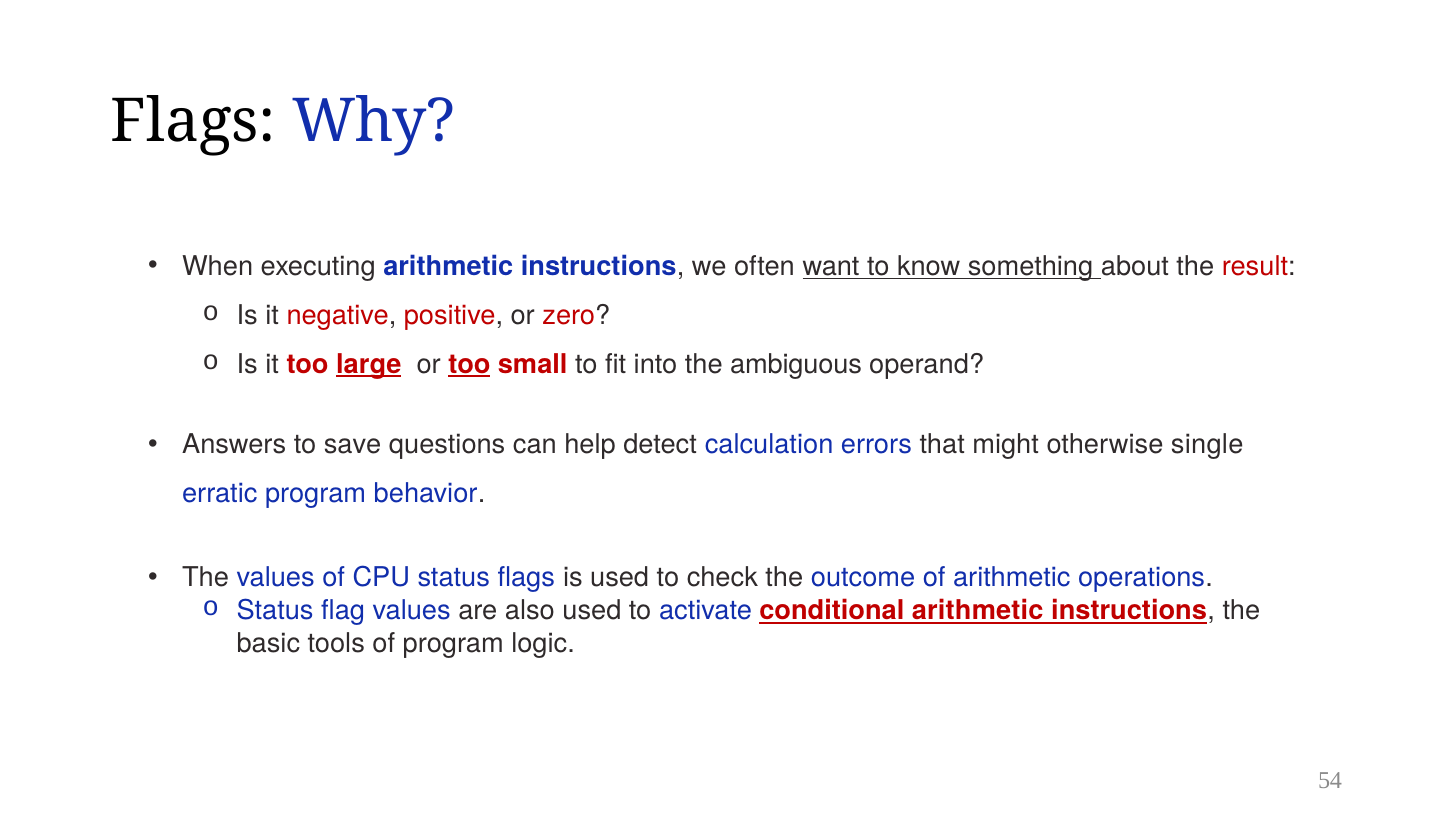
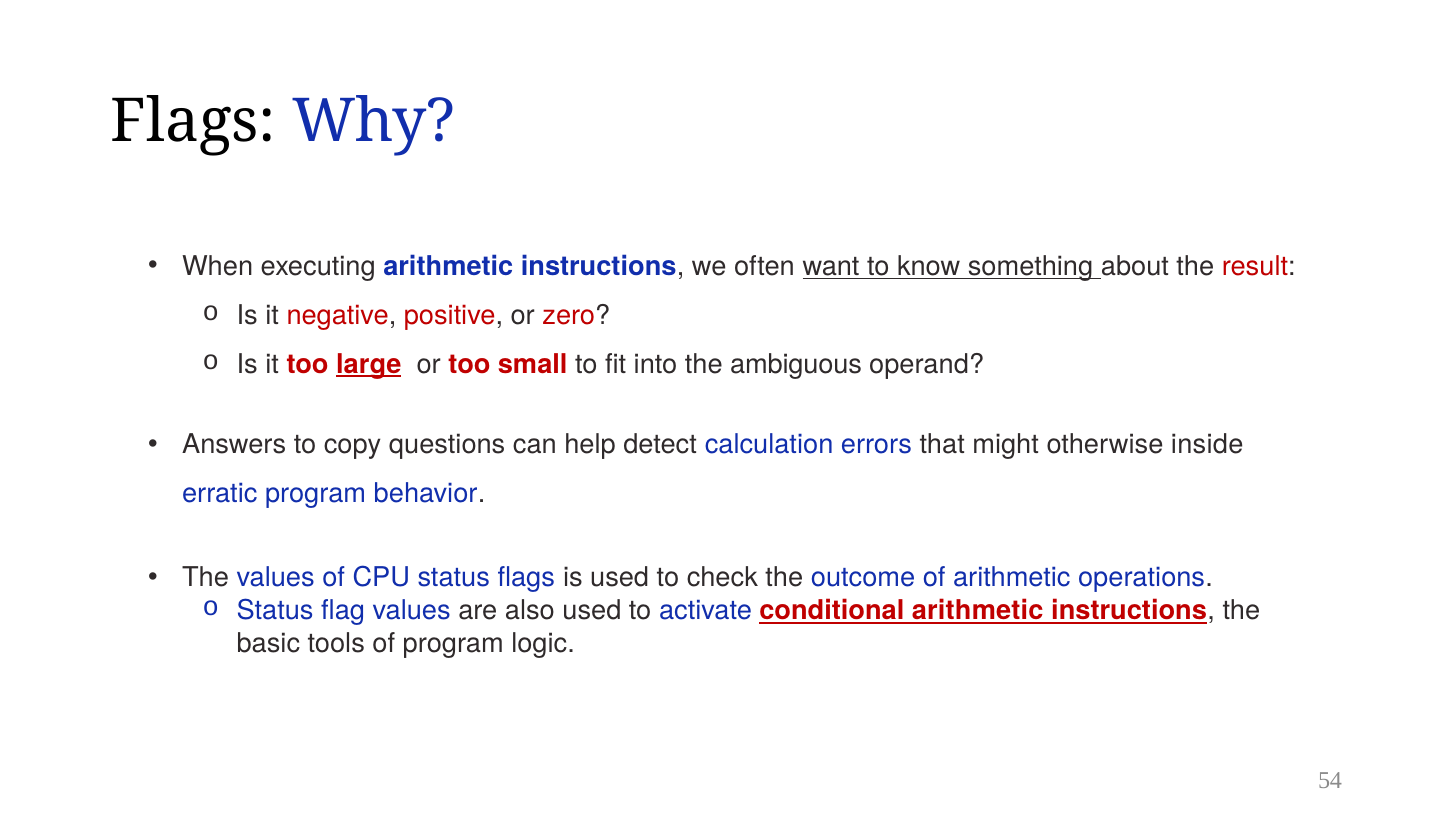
too underline: present -> none (469, 364)
save: save -> copy (353, 445)
single: single -> inside (1207, 445)
